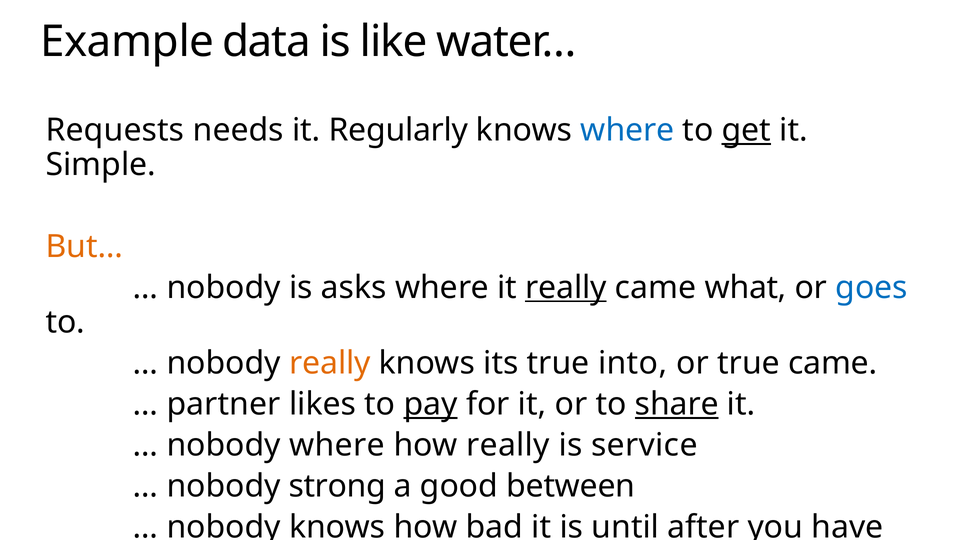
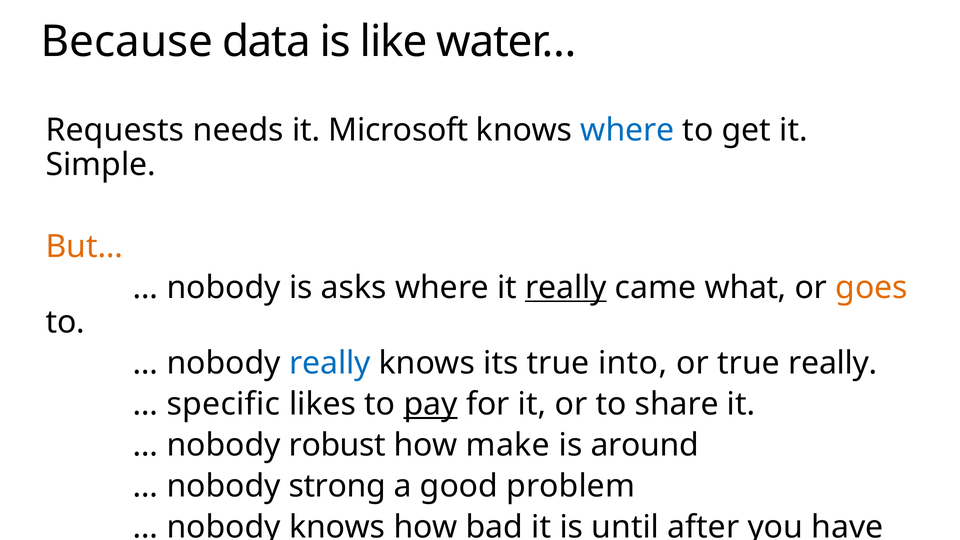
Example: Example -> Because (127, 42)
Regularly: Regularly -> Microsoft (398, 130)
get underline: present -> none (746, 130)
goes colour: blue -> orange (872, 288)
really colour: orange -> blue (330, 363)
true came: came -> really (833, 363)
partner: partner -> specific (223, 404)
share underline: present -> none (677, 404)
nobody where: where -> robust (337, 445)
how really: really -> make (508, 445)
service: service -> around (645, 445)
between: between -> problem (571, 486)
